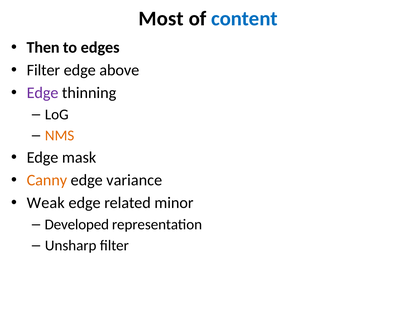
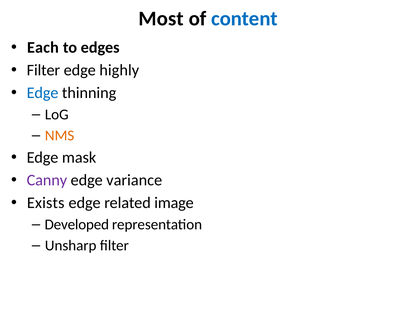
Then: Then -> Each (43, 48)
above: above -> highly (119, 70)
Edge colour: purple -> blue (43, 93)
Canny colour: orange -> purple (47, 180)
Weak: Weak -> Exists (46, 203)
minor: minor -> image (174, 203)
